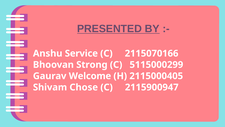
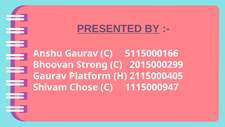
Anshu Service: Service -> Gaurav (81, 53)
2115070166: 2115070166 -> 5115000166 (152, 53)
5115000299: 5115000299 -> 2015000299 (156, 65)
Welcome: Welcome -> Platform (90, 76)
2115900947: 2115900947 -> 1115000947 (152, 87)
